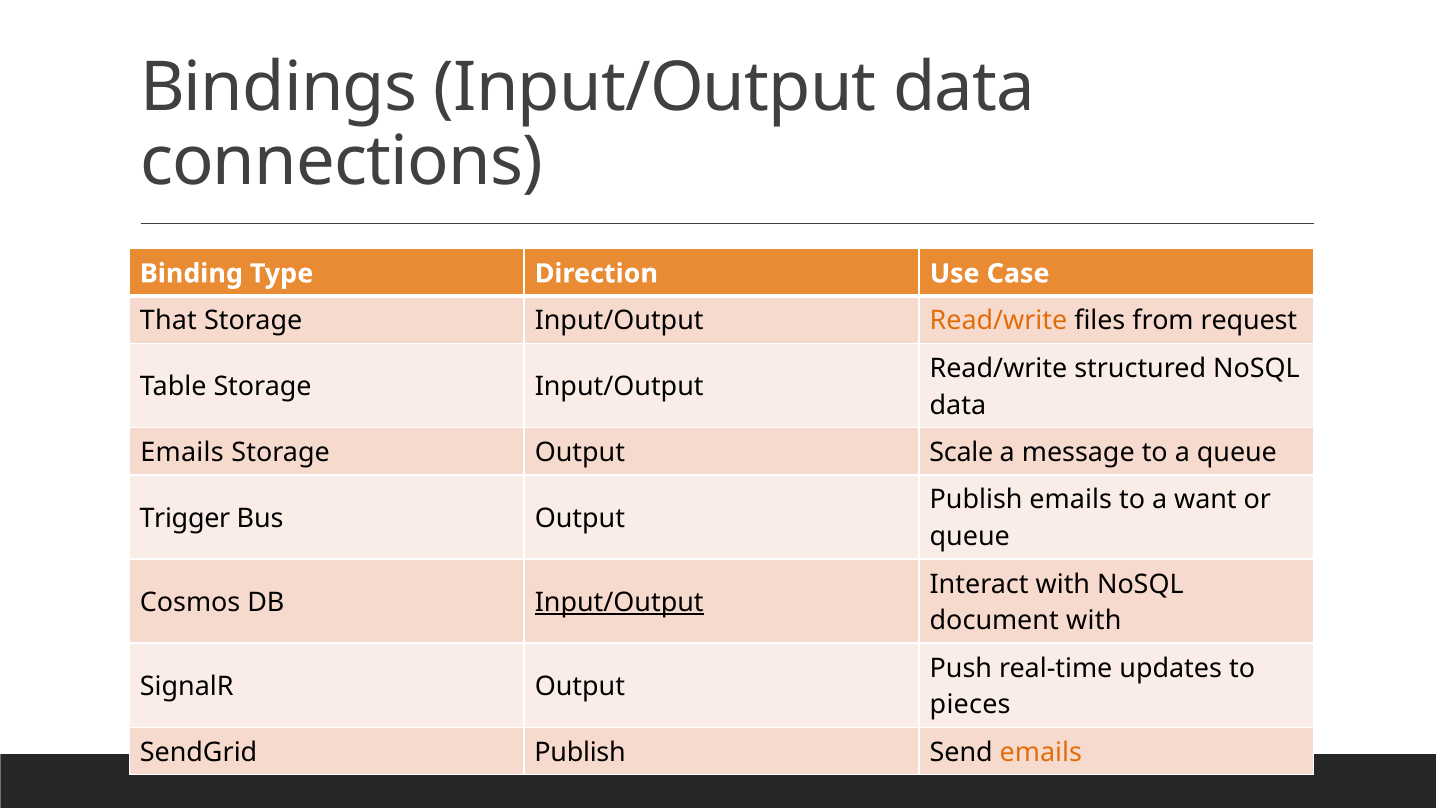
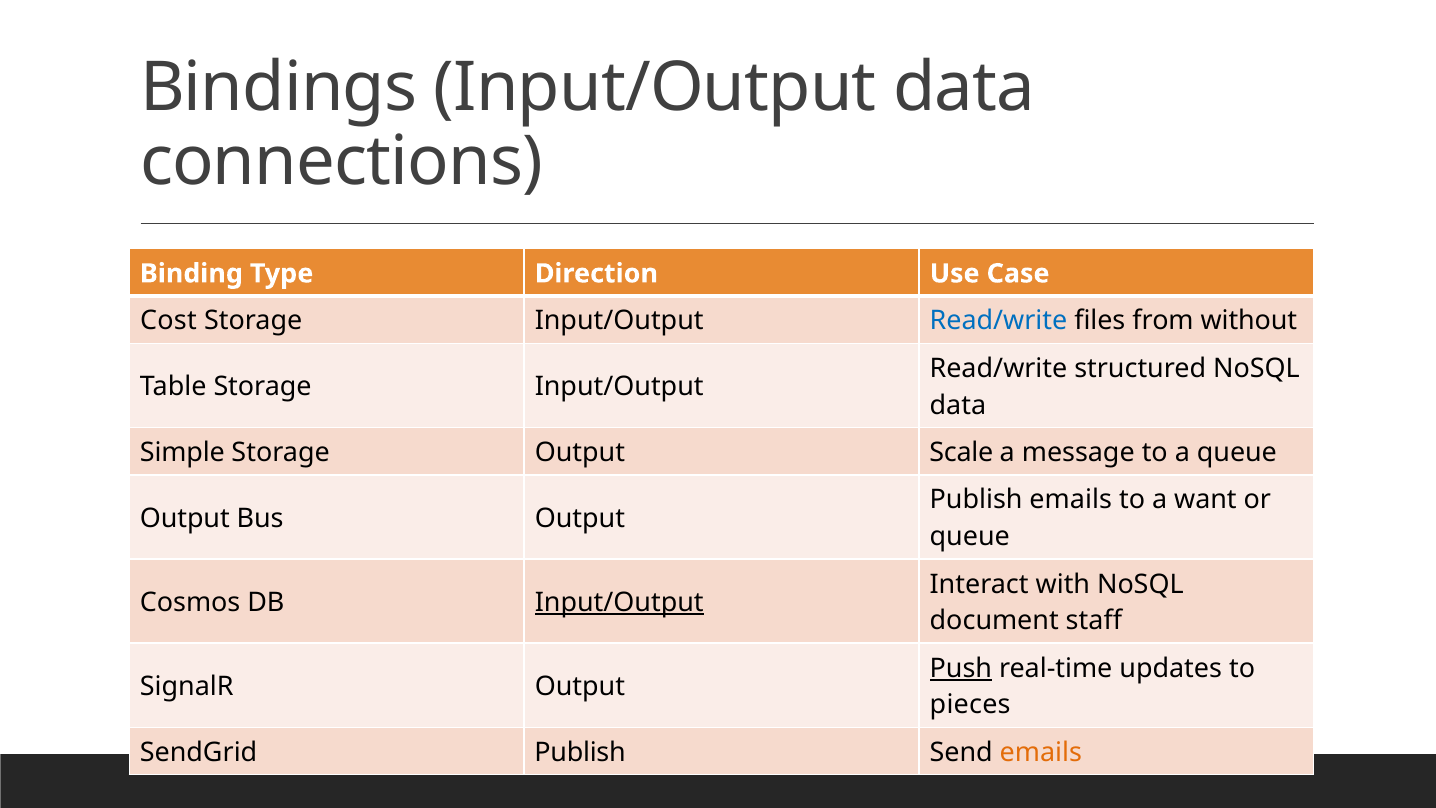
That: That -> Cost (168, 321)
Read/write colour: orange -> blue (998, 321)
request: request -> without (1249, 321)
Emails: Emails -> Simple (182, 452)
Trigger: Trigger -> Output (185, 518)
document with: with -> staff (1094, 621)
Push underline: none -> present (961, 668)
